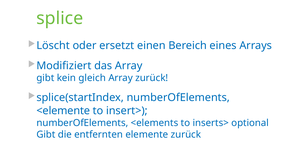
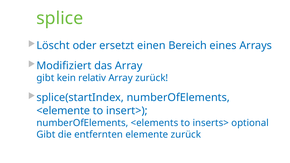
gleich: gleich -> relativ (92, 78)
